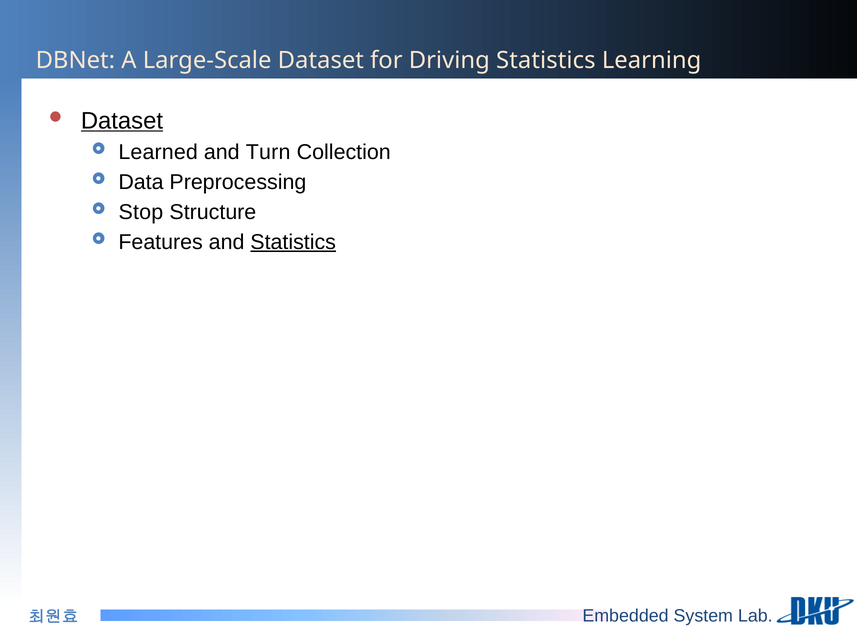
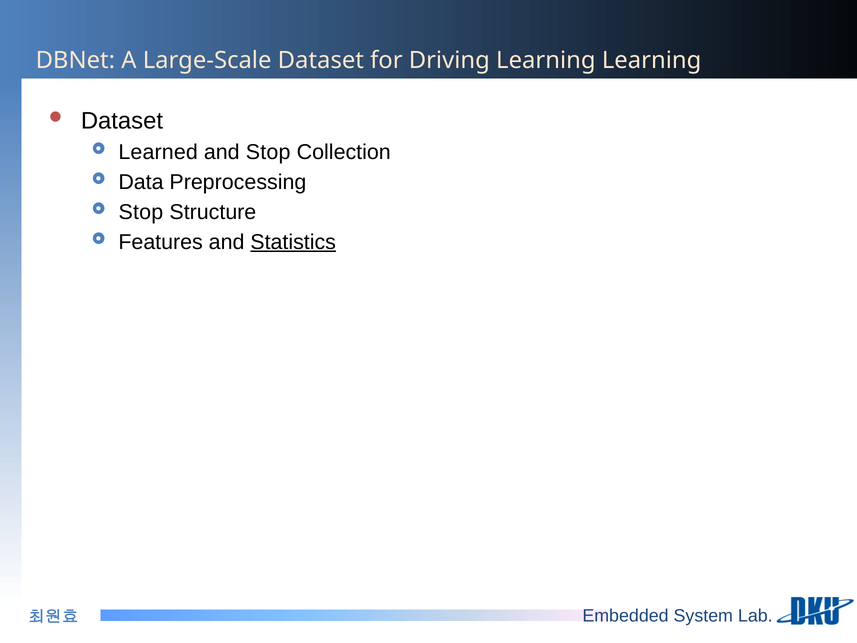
Driving Statistics: Statistics -> Learning (546, 60)
Dataset underline: present -> none (122, 121)
and Turn: Turn -> Stop (268, 152)
